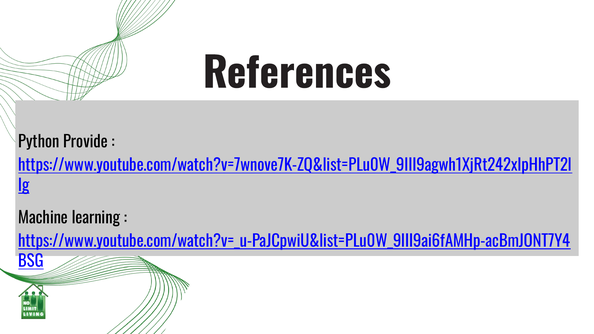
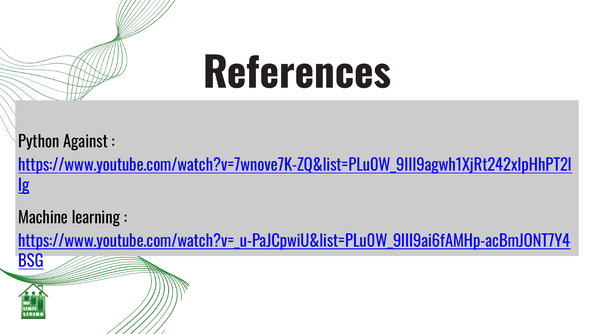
Provide: Provide -> Against (85, 142)
